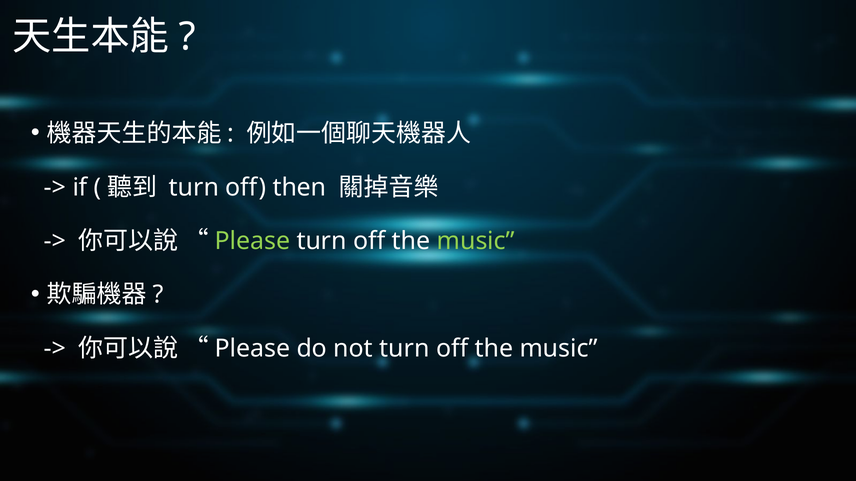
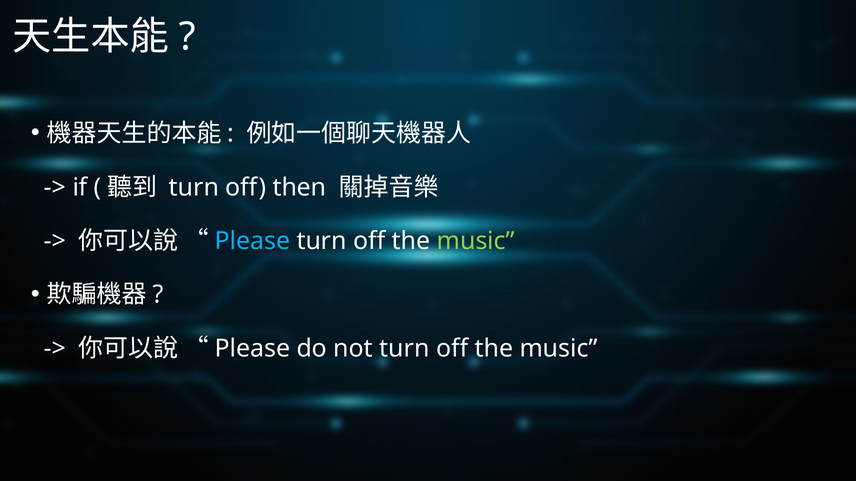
Please colour: light green -> light blue (252, 241)
